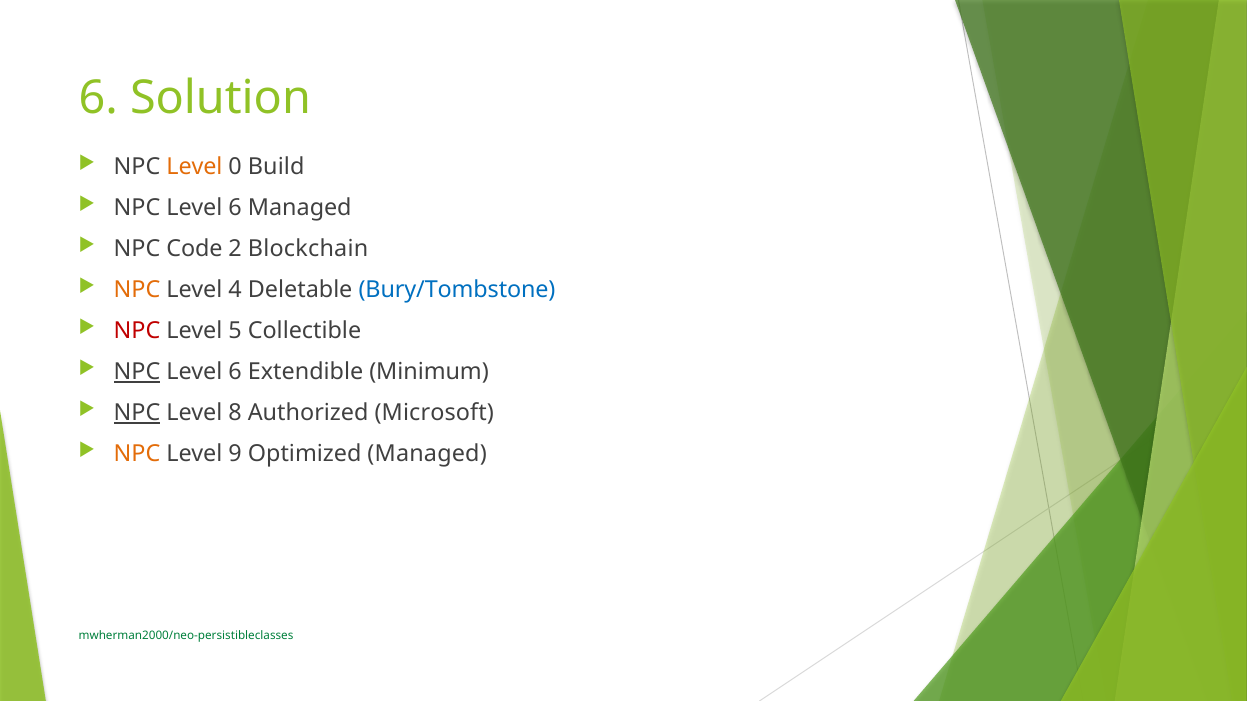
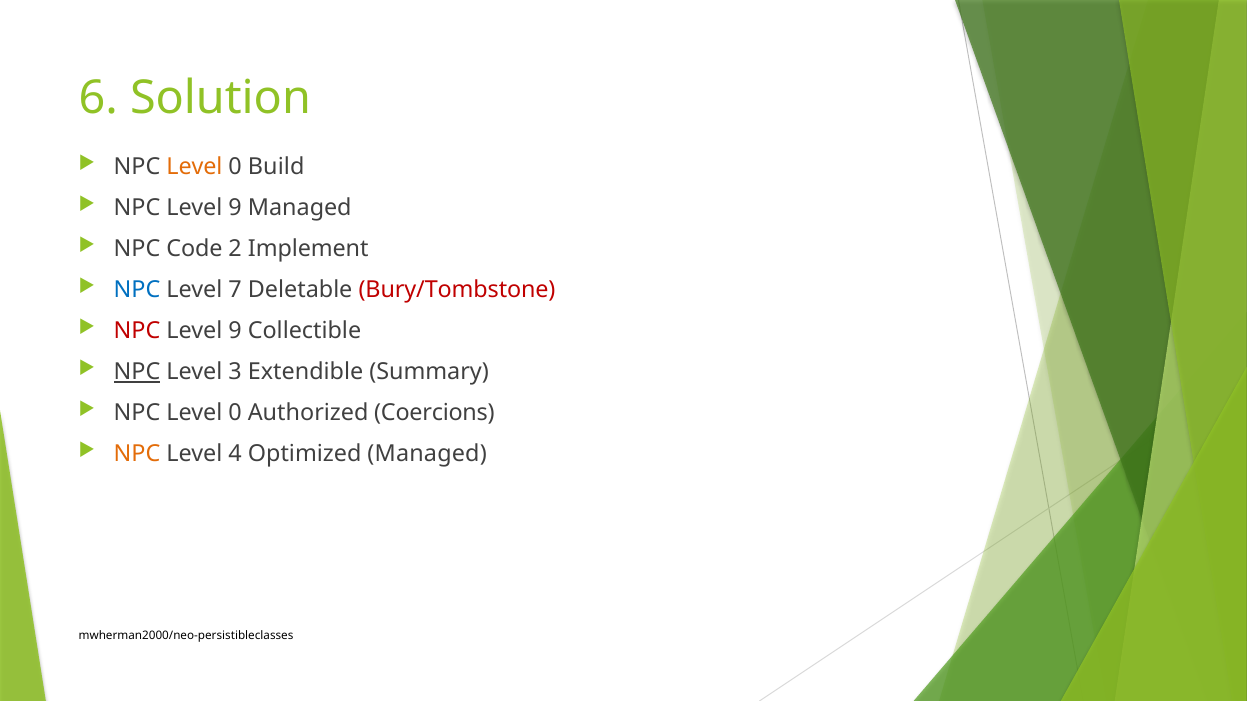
6: 6 -> 9 (235, 208)
Blockchain: Blockchain -> Implement (308, 249)
NPC colour: orange -> blue (137, 290)
4: 4 -> 7 (235, 290)
Bury/Tombstone colour: blue -> red (457, 290)
5: 5 -> 9 (235, 331)
6: 6 -> 3 (235, 372)
Minimum: Minimum -> Summary (429, 372)
NPC underline: present -> none (137, 413)
8: 8 -> 0 (235, 413)
Microsoft: Microsoft -> Coercions (434, 413)
9: 9 -> 4 (235, 454)
mwherman2000/neo-persistibleclasses colour: green -> black (186, 636)
